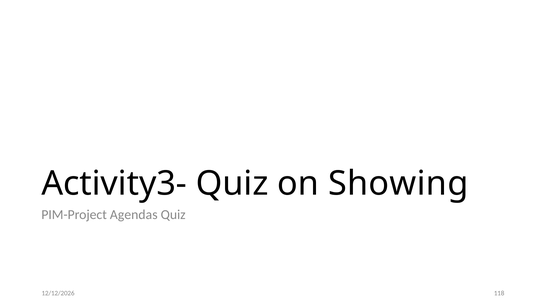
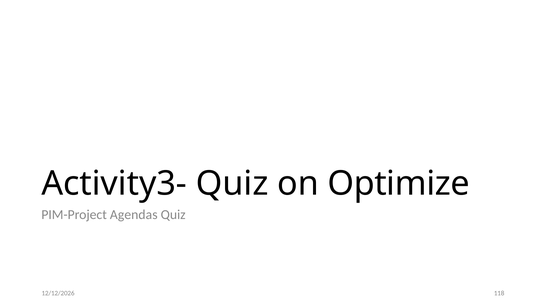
Showing: Showing -> Optimize (399, 184)
